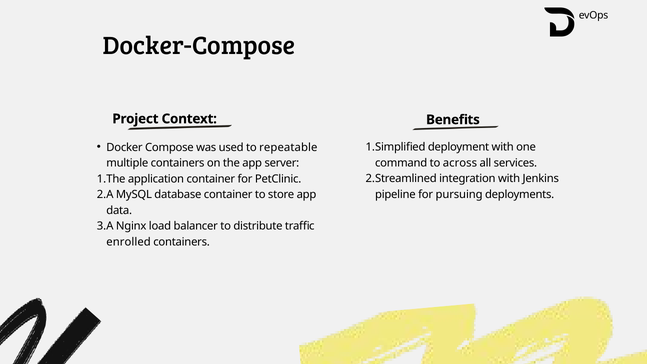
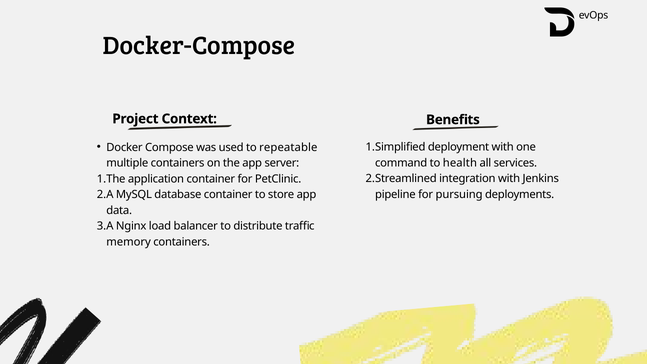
across: across -> health (460, 163)
enrolled: enrolled -> memory (129, 242)
